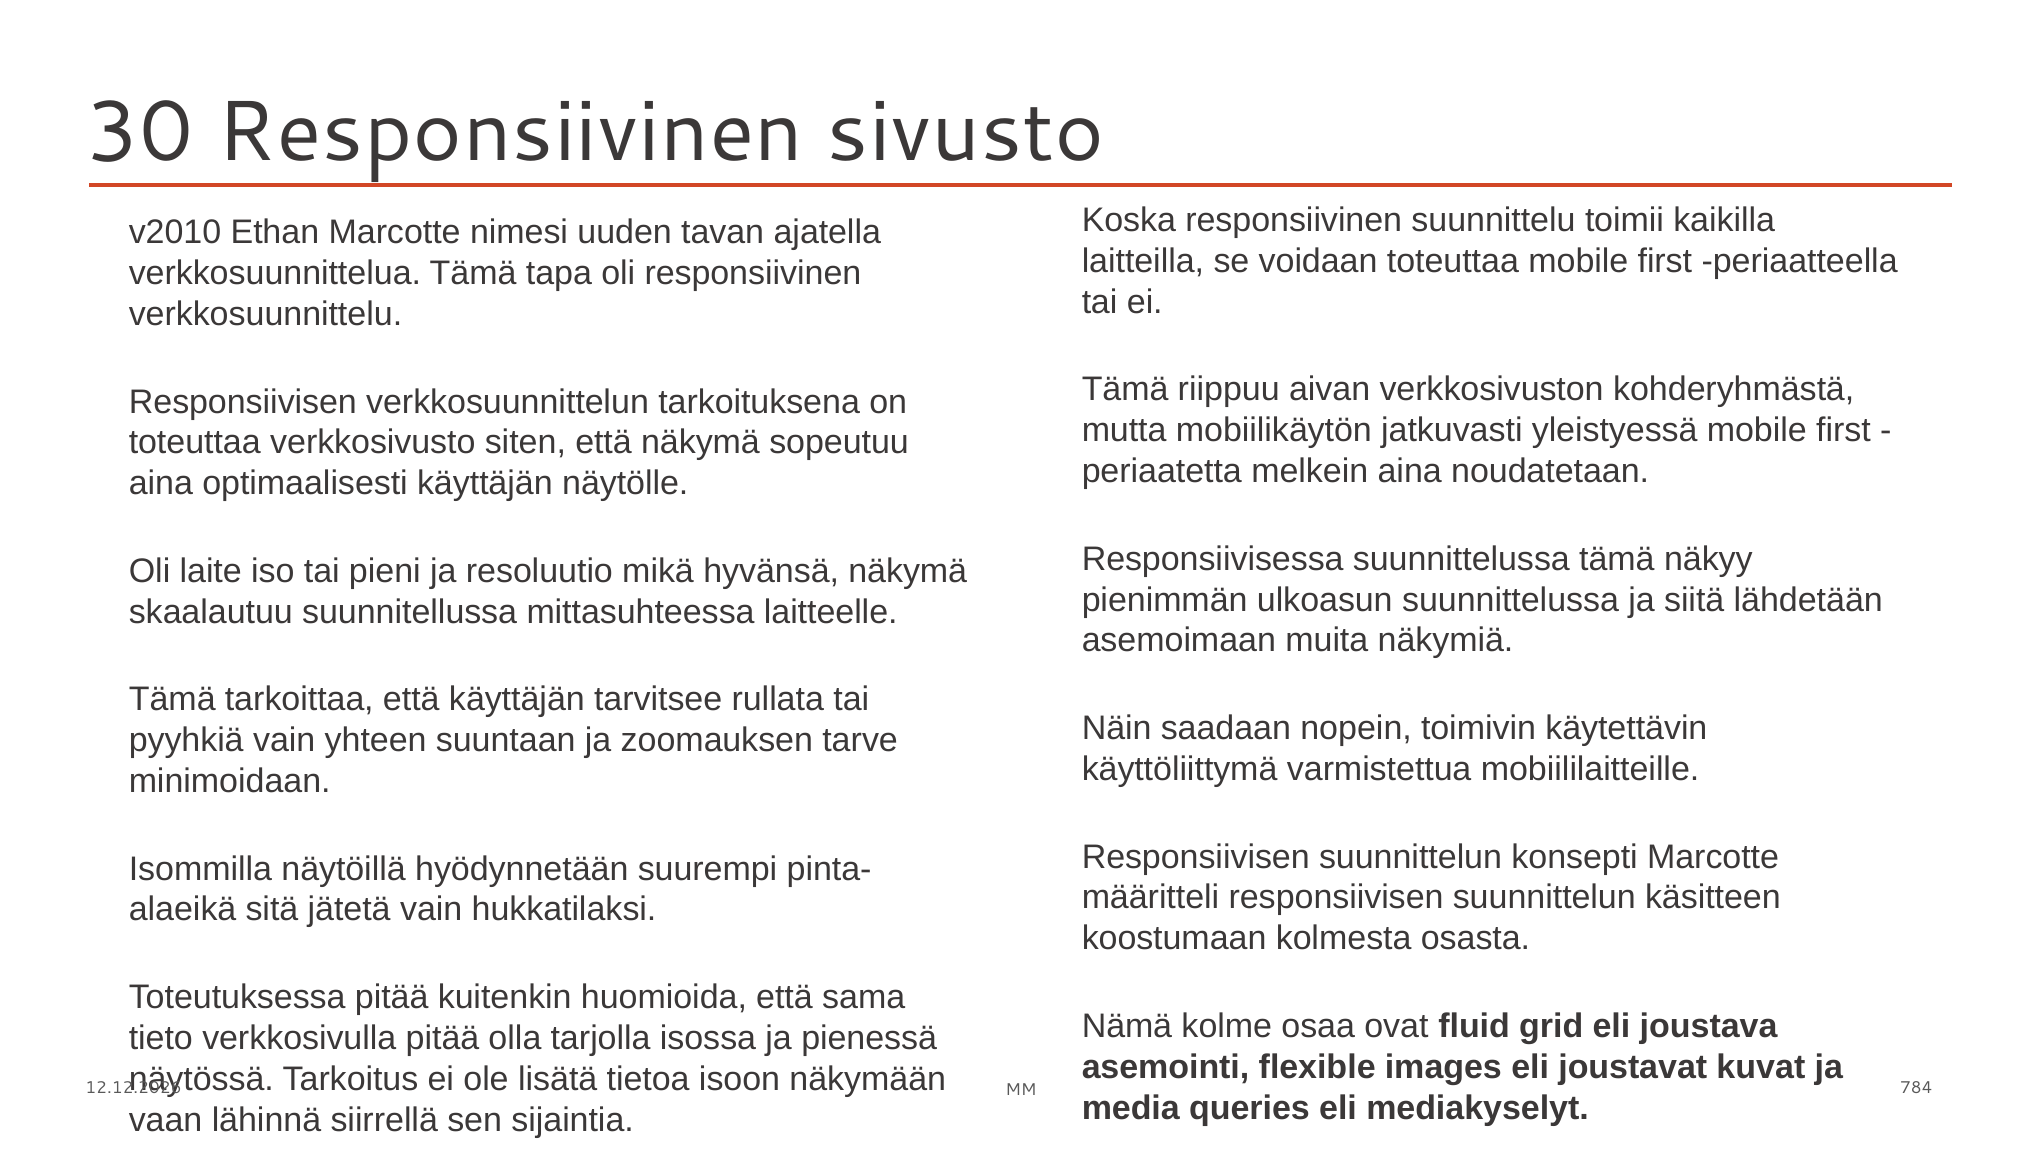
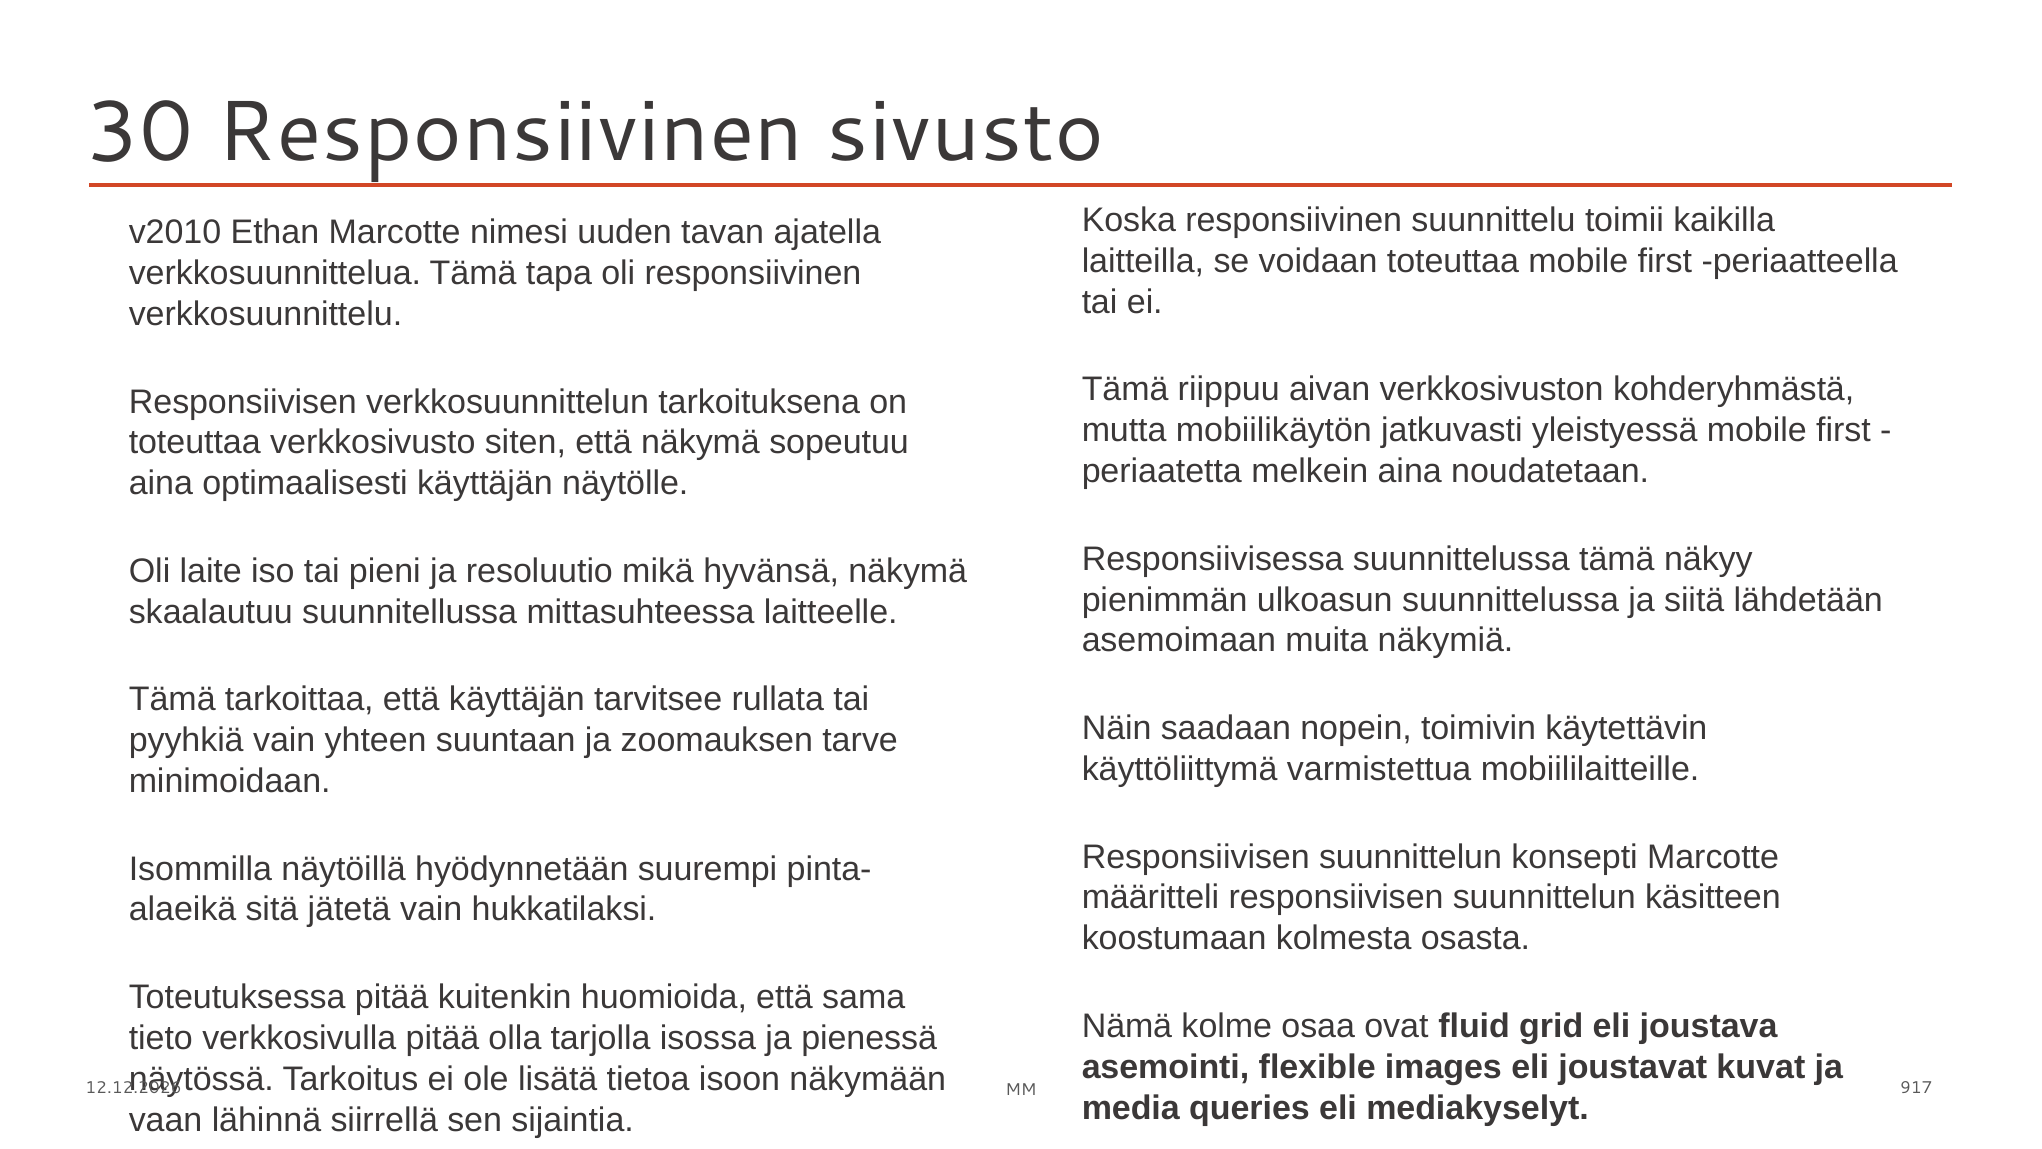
784: 784 -> 917 (1916, 1088)
